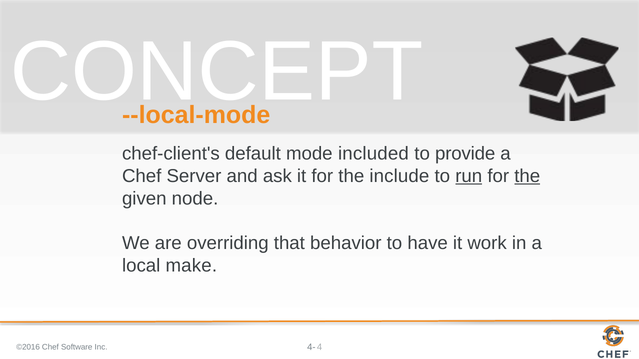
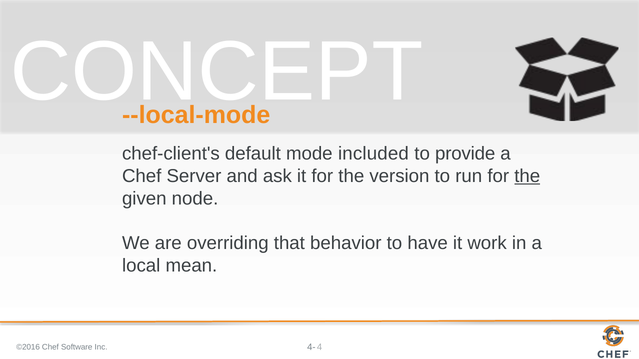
include: include -> version (399, 176)
run underline: present -> none (469, 176)
make: make -> mean (191, 266)
